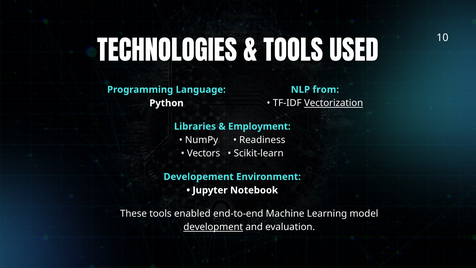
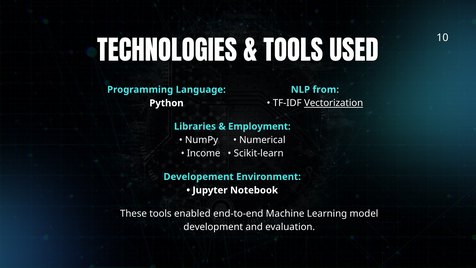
Readiness: Readiness -> Numerical (262, 140)
Vectors: Vectors -> Income (204, 153)
development underline: present -> none (213, 227)
